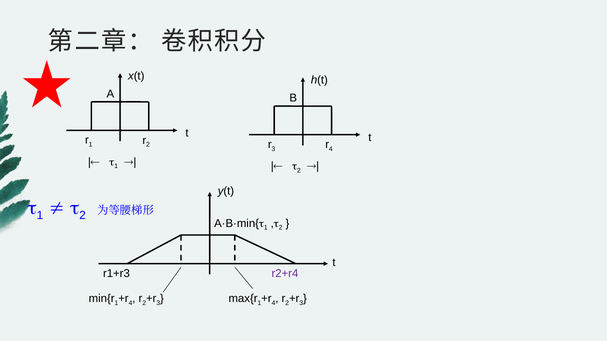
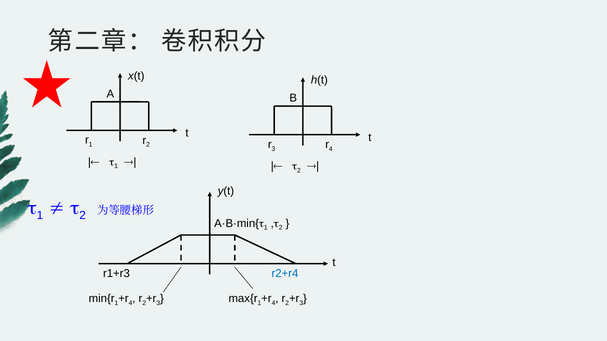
r2+r4 colour: purple -> blue (285, 274)
